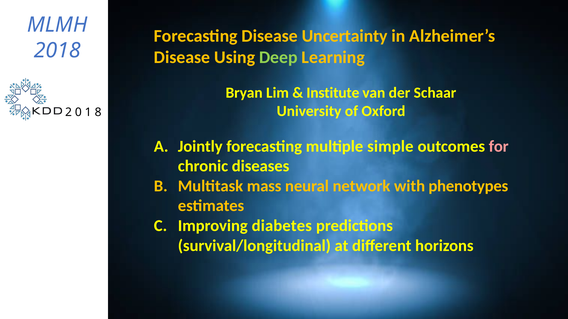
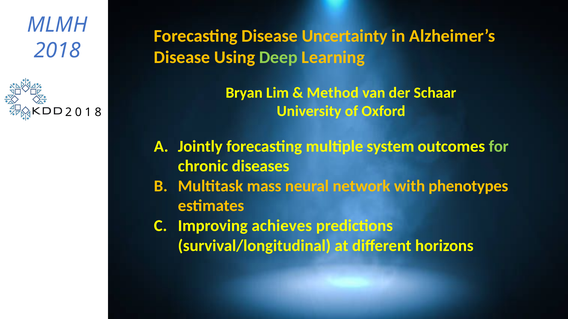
Institute: Institute -> Method (333, 93)
simple: simple -> system (391, 146)
for colour: pink -> light green (499, 146)
diabetes: diabetes -> achieves (282, 226)
